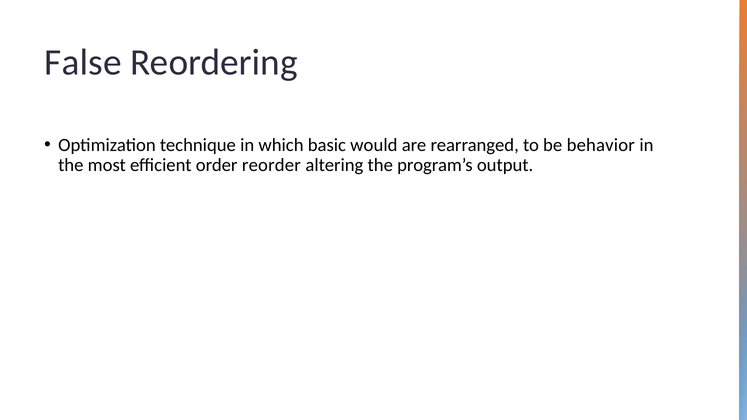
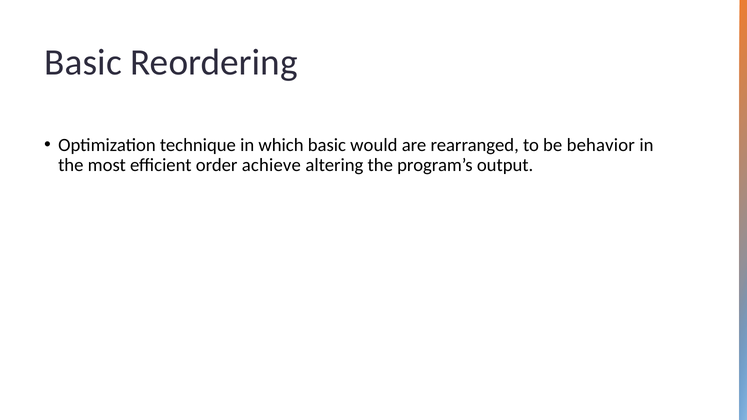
False: False -> Basic (83, 63)
reorder: reorder -> achieve (271, 165)
